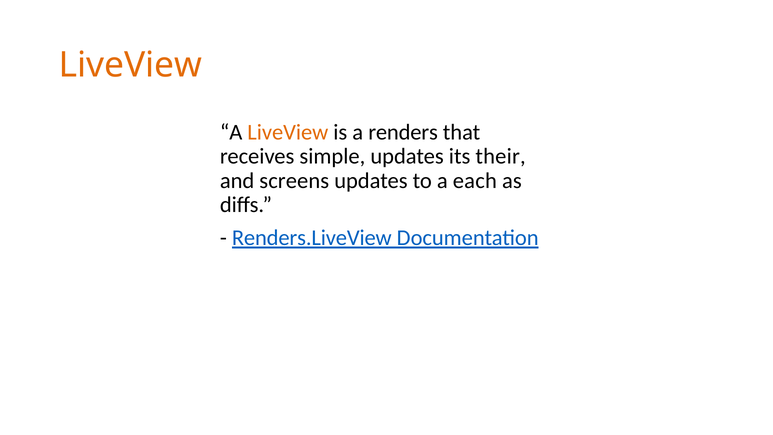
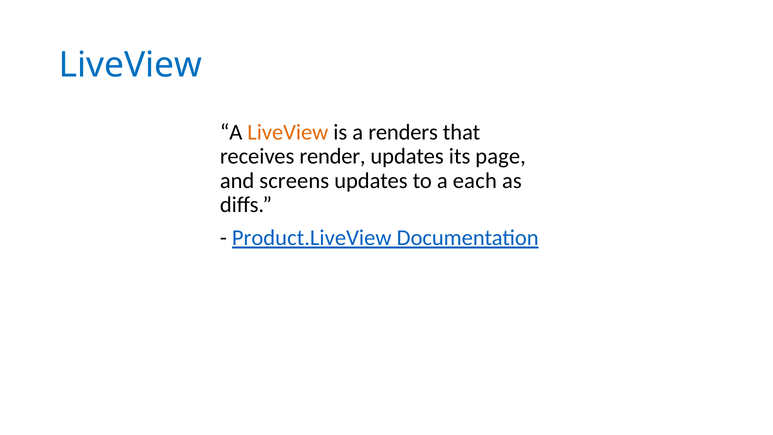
LiveView colour: orange -> blue (131, 65)
simple: simple -> render (332, 156)
their: their -> page (501, 156)
Renders.LiveView: Renders.LiveView -> Product.LiveView (312, 238)
